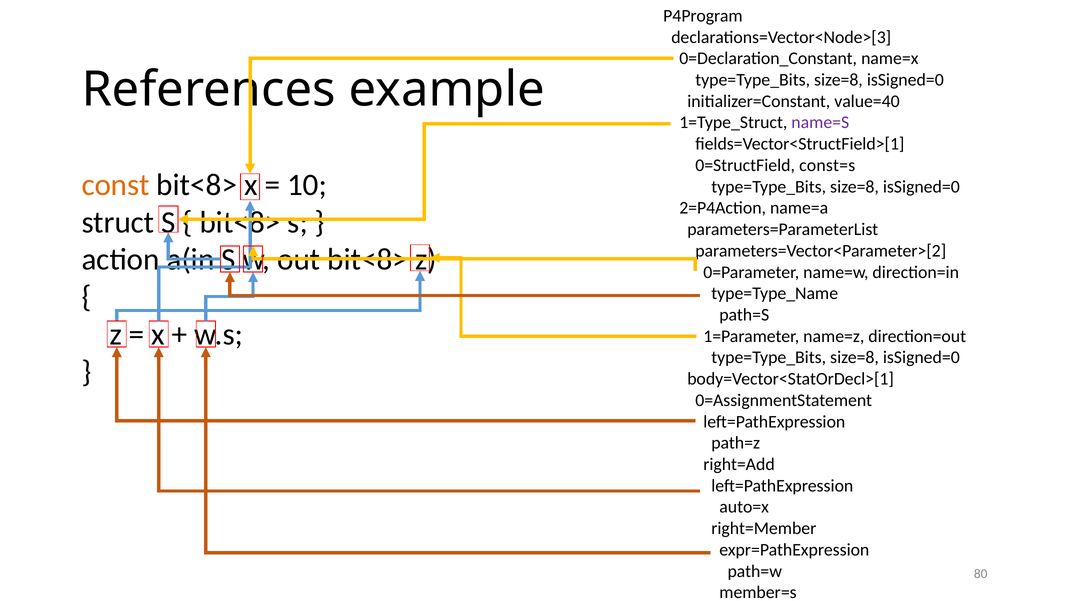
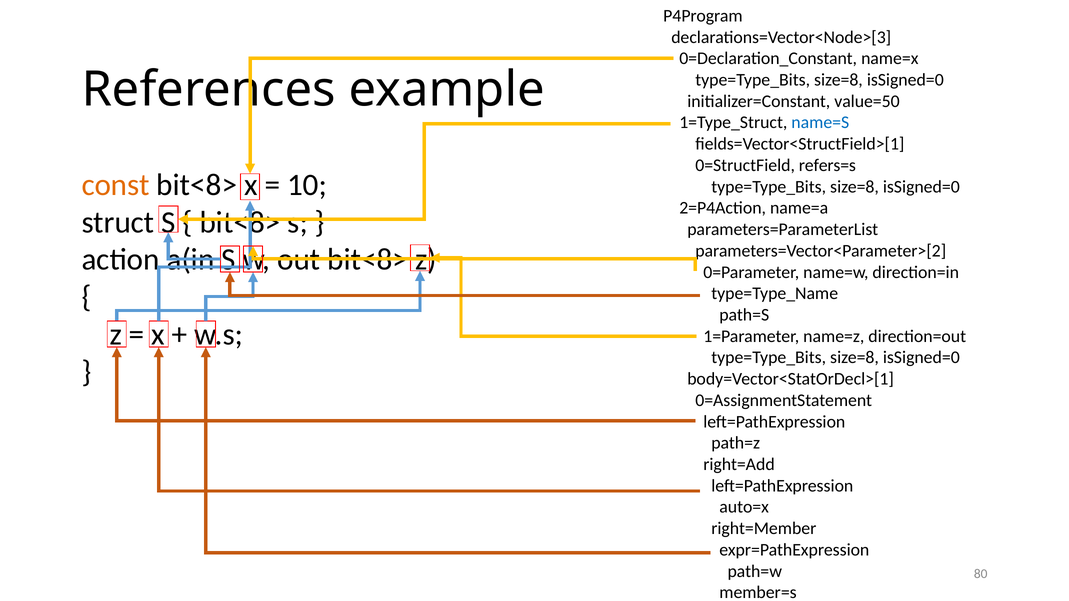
value=40: value=40 -> value=50 (867, 101)
name=S colour: purple -> blue (820, 123)
const=s: const=s -> refers=s (827, 165)
